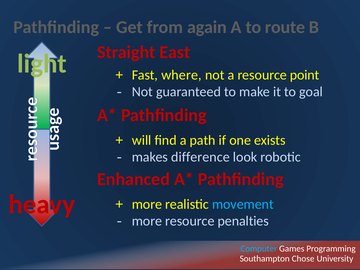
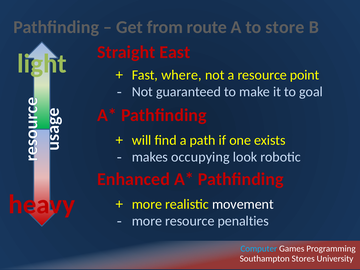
again: again -> route (207, 27)
route: route -> store (285, 27)
difference: difference -> occupying (200, 157)
movement colour: light blue -> white (243, 204)
Chose: Chose -> Stores (303, 259)
